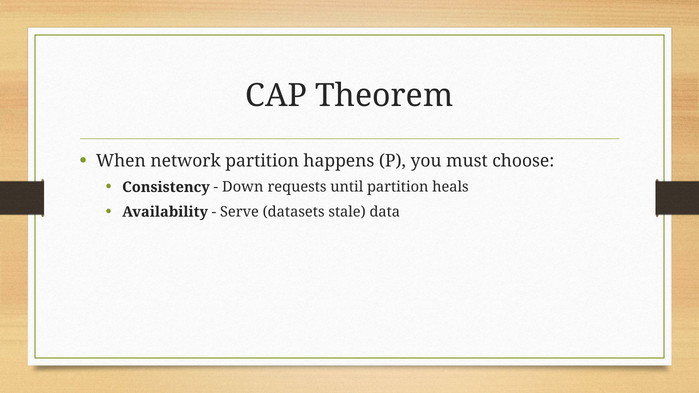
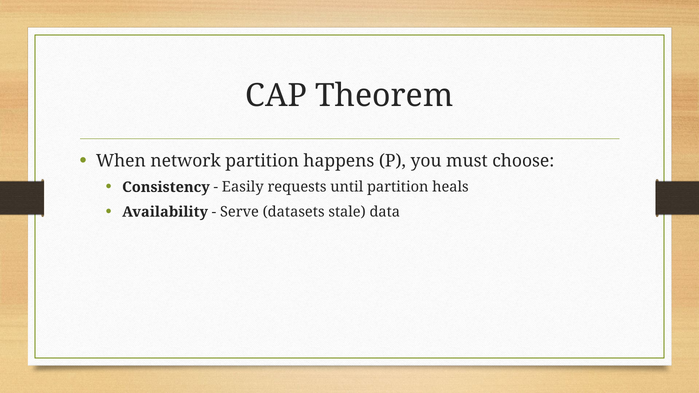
Down: Down -> Easily (243, 187)
